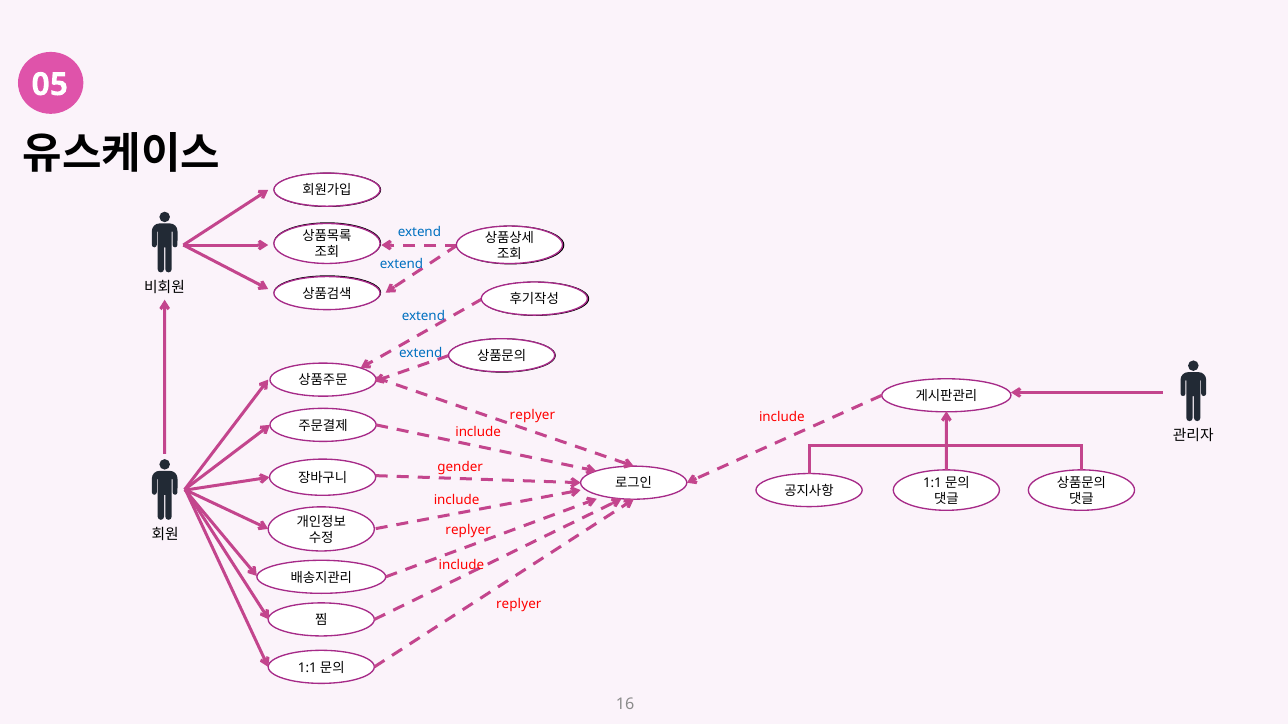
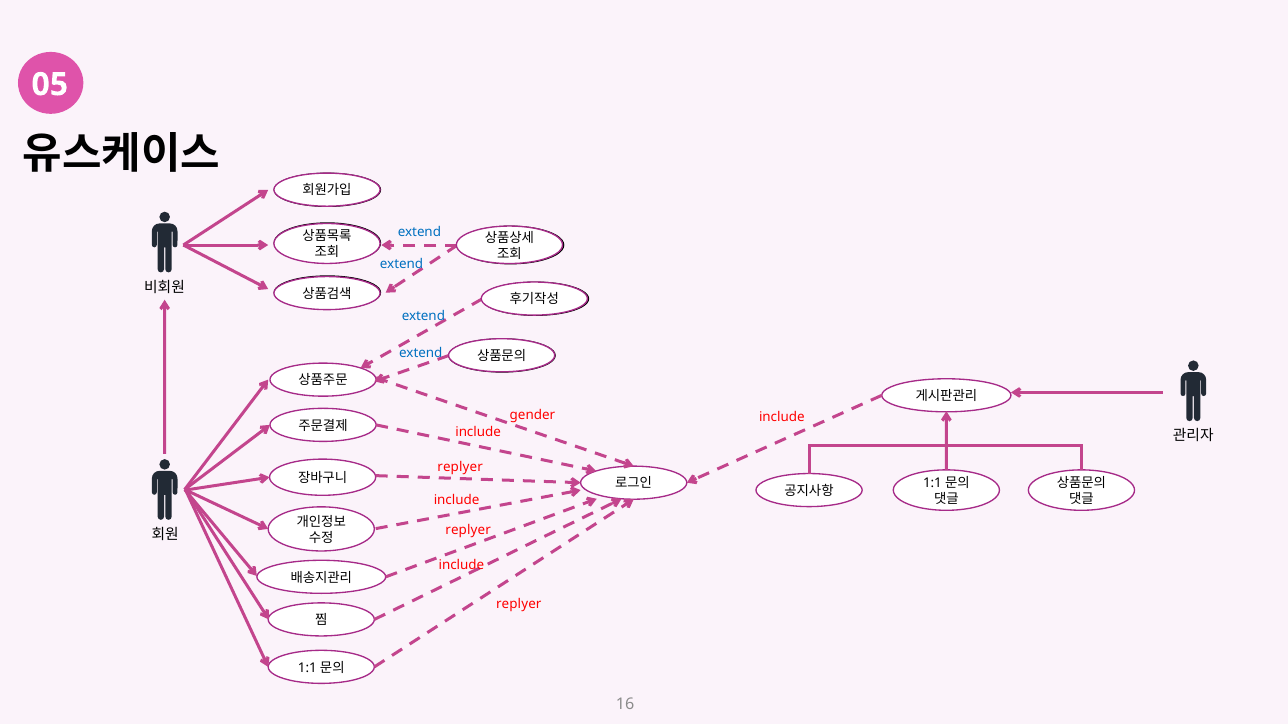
replyer: replyer -> gender (533, 416)
gender: gender -> replyer (460, 467)
